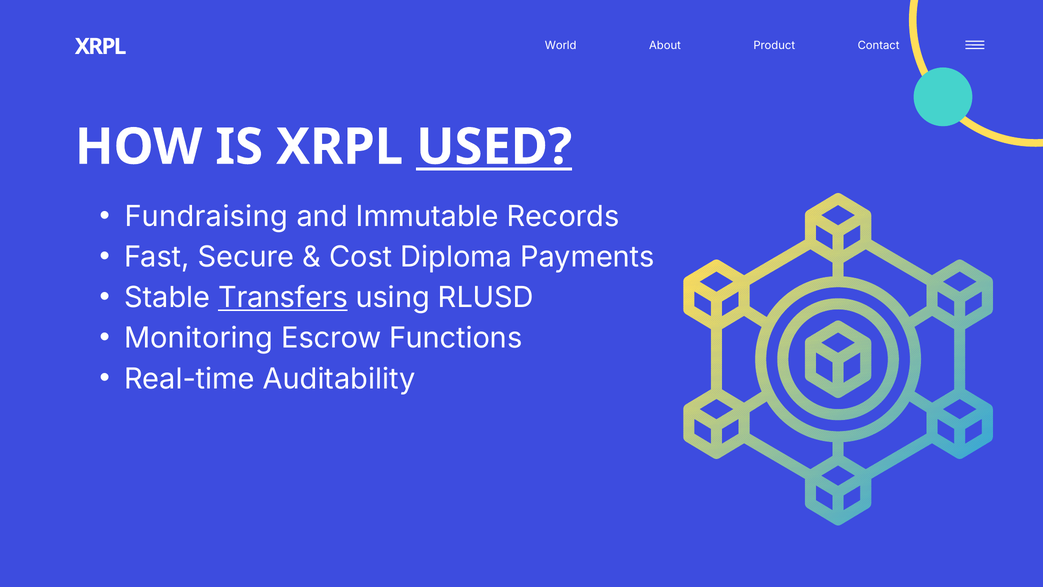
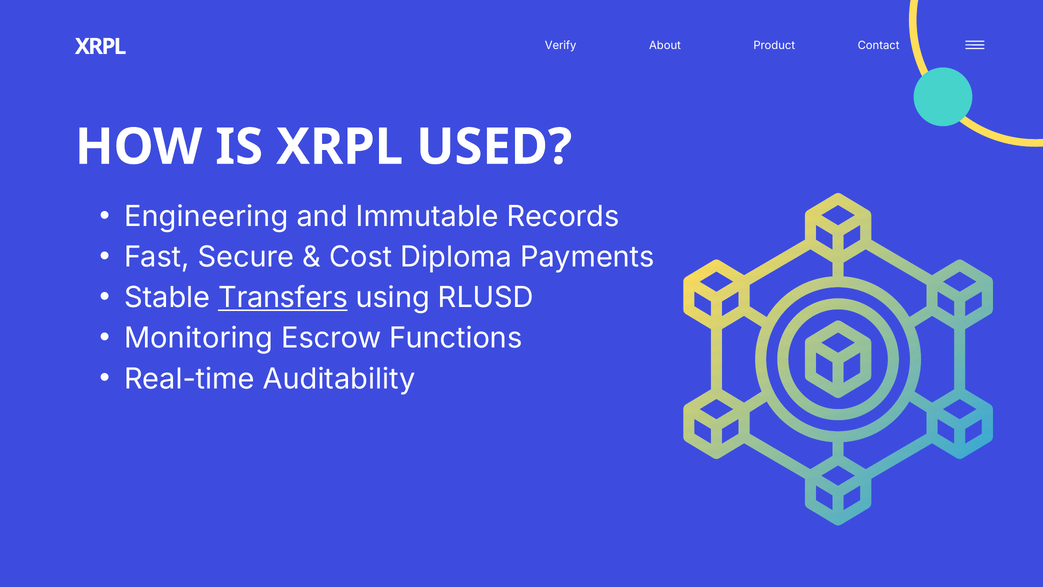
World: World -> Verify (561, 46)
USED underline: present -> none (494, 147)
Fundraising: Fundraising -> Engineering (206, 217)
